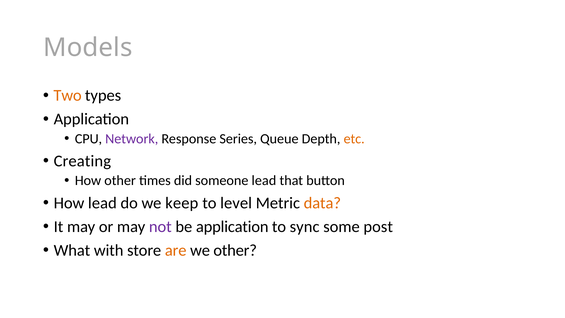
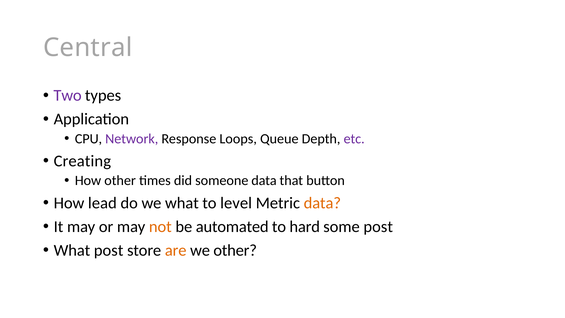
Models: Models -> Central (88, 47)
Two colour: orange -> purple (68, 95)
Series: Series -> Loops (238, 139)
etc colour: orange -> purple (354, 139)
someone lead: lead -> data (264, 180)
we keep: keep -> what (182, 203)
not colour: purple -> orange (160, 226)
be application: application -> automated (232, 226)
sync: sync -> hard (305, 226)
What with: with -> post (109, 250)
